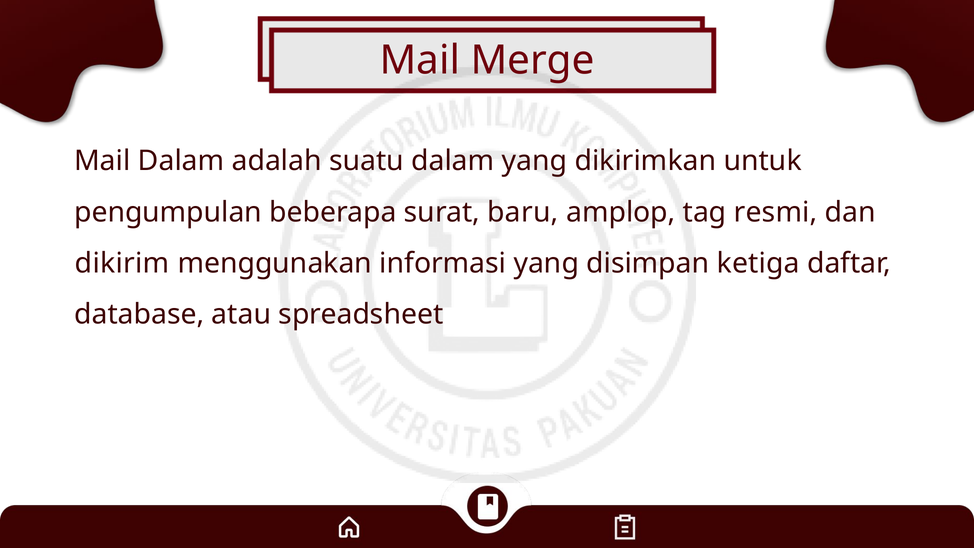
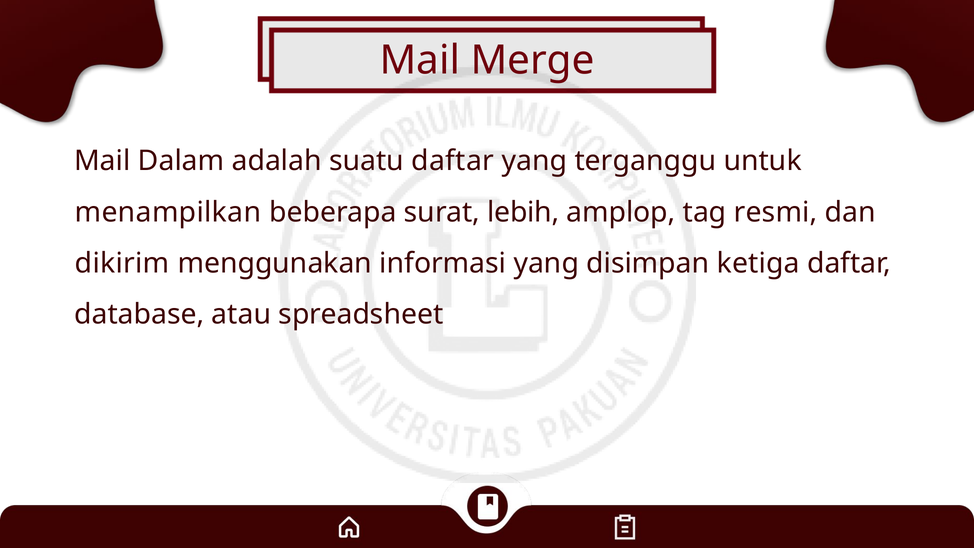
suatu dalam: dalam -> daftar (453, 161)
dikirimkan: dikirimkan -> terganggu (645, 161)
pengumpulan: pengumpulan -> menampilkan (168, 212)
baru: baru -> lebih (523, 212)
